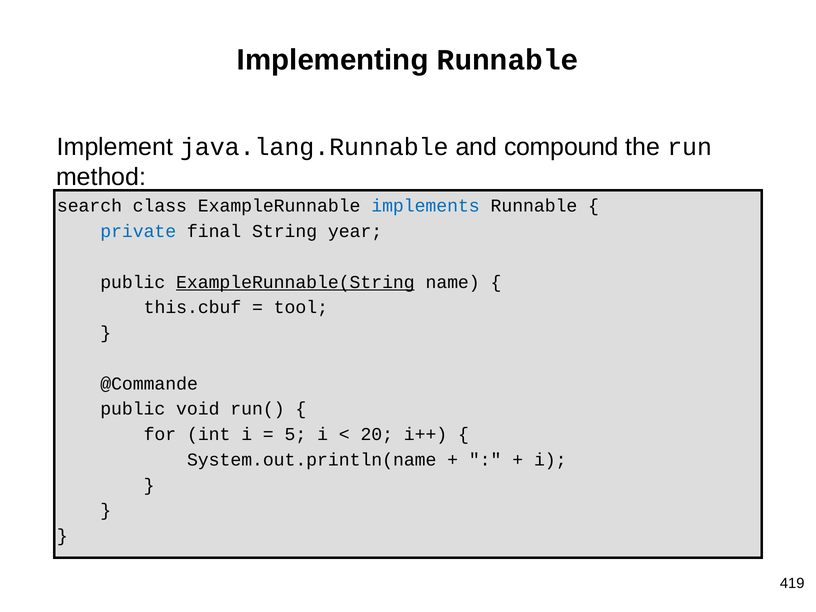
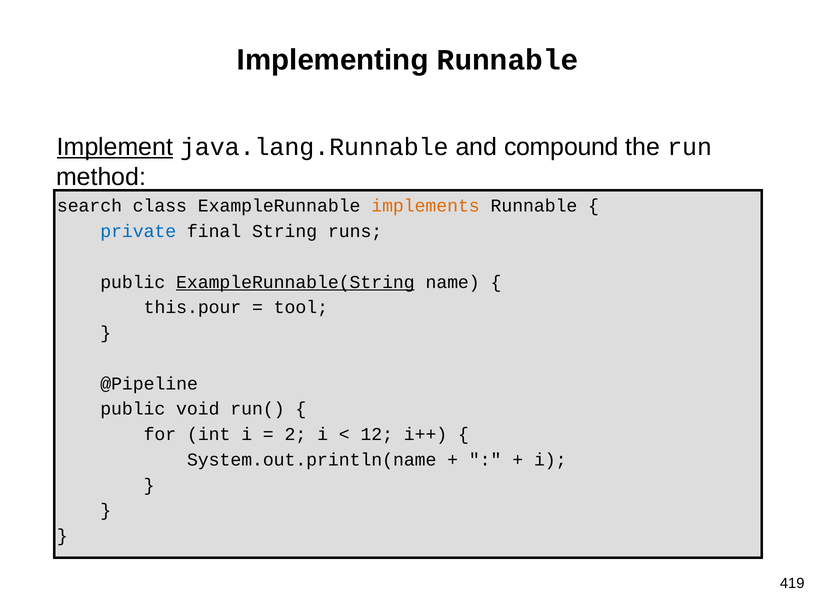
Implement underline: none -> present (115, 147)
implements colour: blue -> orange (426, 206)
year: year -> runs (355, 231)
this.cbuf: this.cbuf -> this.pour (192, 307)
@Commande: @Commande -> @Pipeline (149, 384)
5: 5 -> 2 (295, 434)
20: 20 -> 12 (377, 434)
